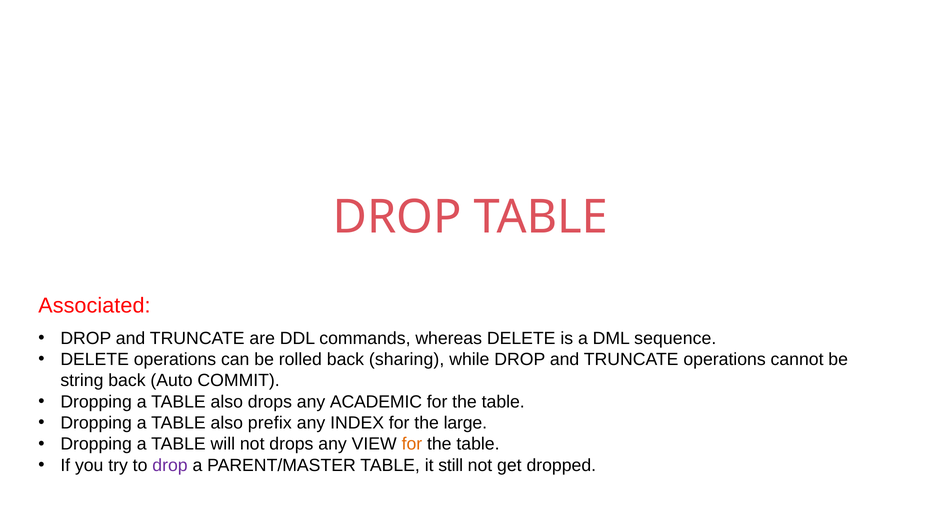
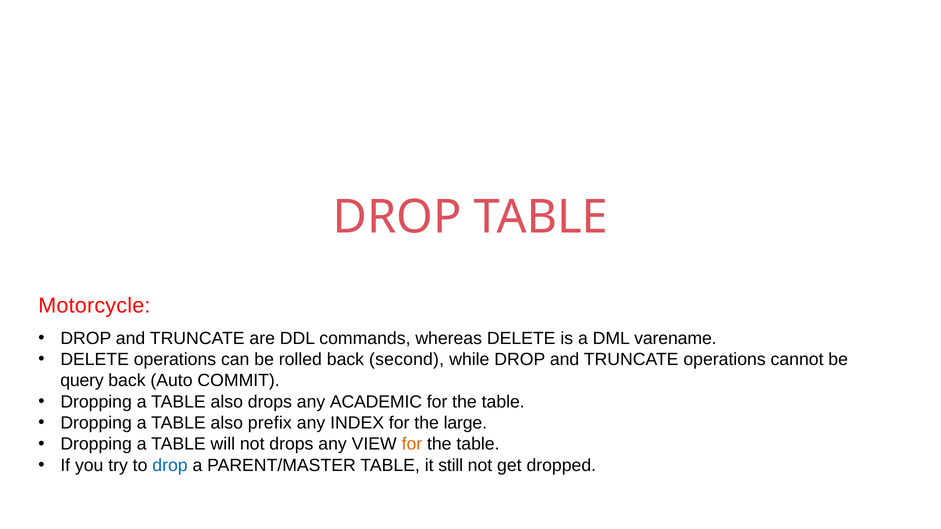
Associated: Associated -> Motorcycle (94, 306)
sequence: sequence -> varename (675, 339)
sharing: sharing -> second (407, 360)
string: string -> query (82, 381)
drop colour: purple -> blue (170, 466)
